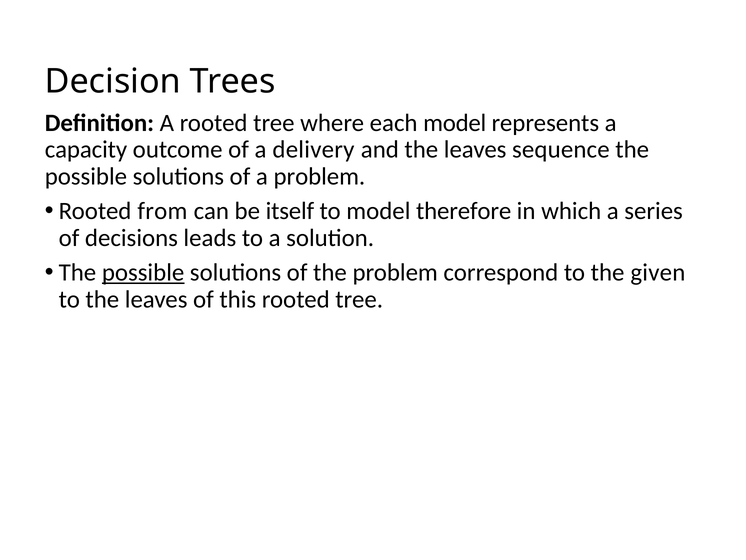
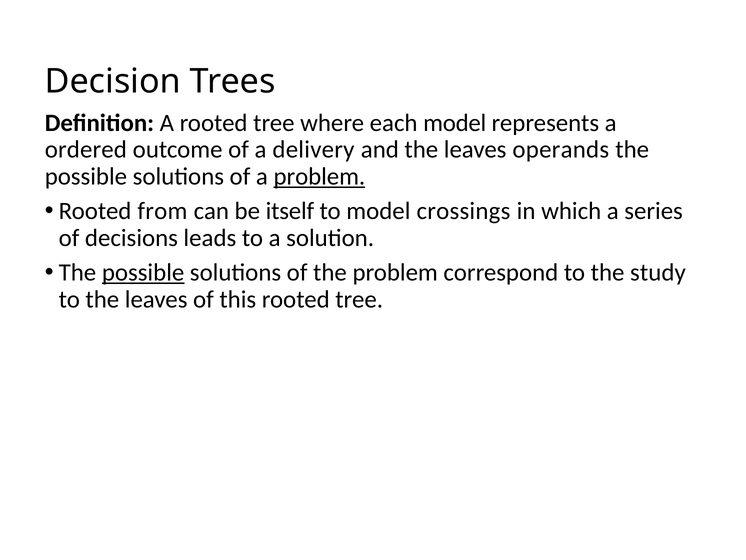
capacity: capacity -> ordered (86, 150)
sequence: sequence -> operands (561, 150)
problem underline: none -> present (319, 176)
therefore: therefore -> crossings (463, 211)
given: given -> study (658, 272)
